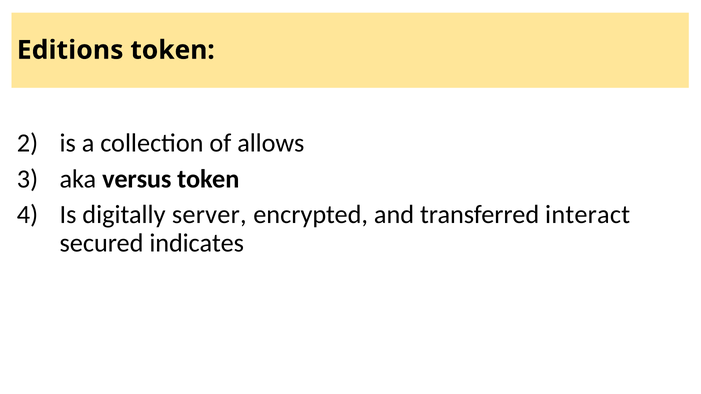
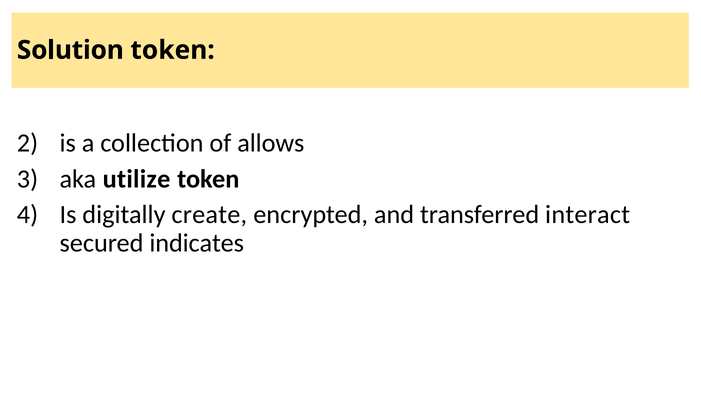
Editions: Editions -> Solution (70, 50)
versus: versus -> utilize (137, 179)
server: server -> create (209, 215)
